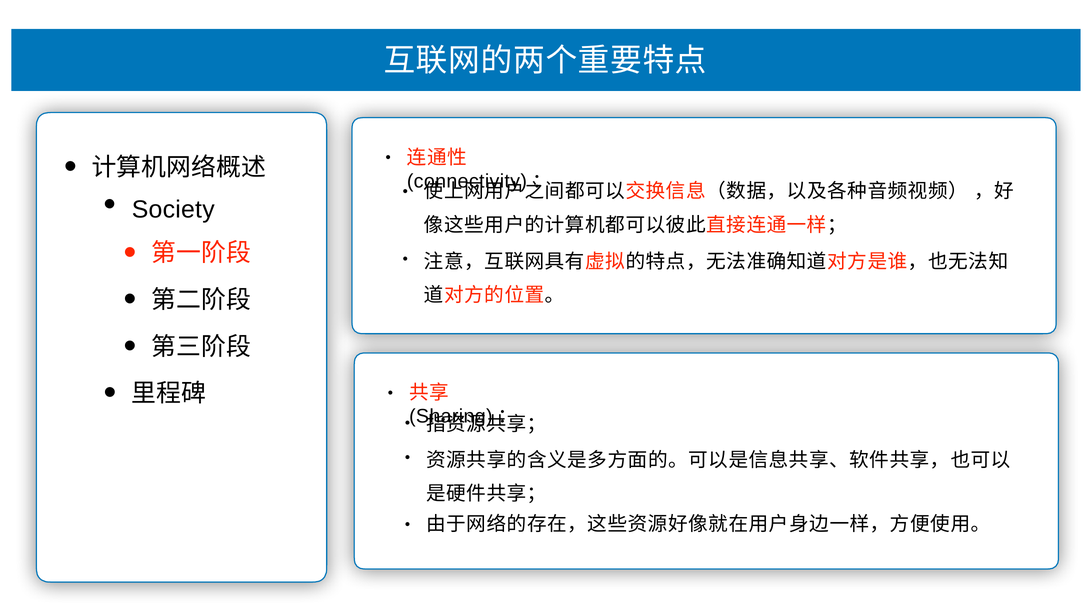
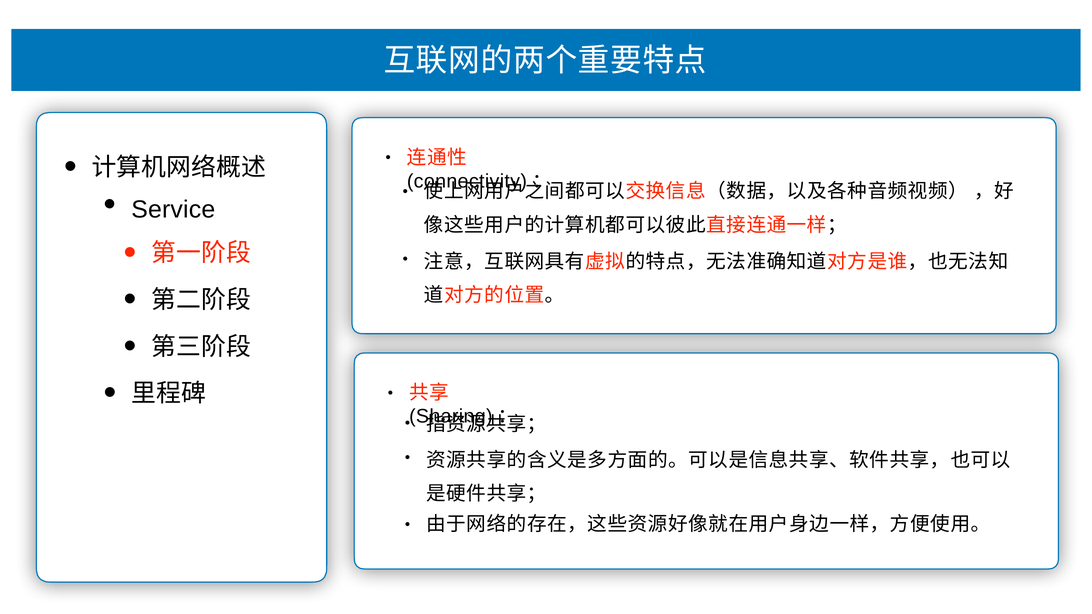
Society: Society -> Service (173, 210)
